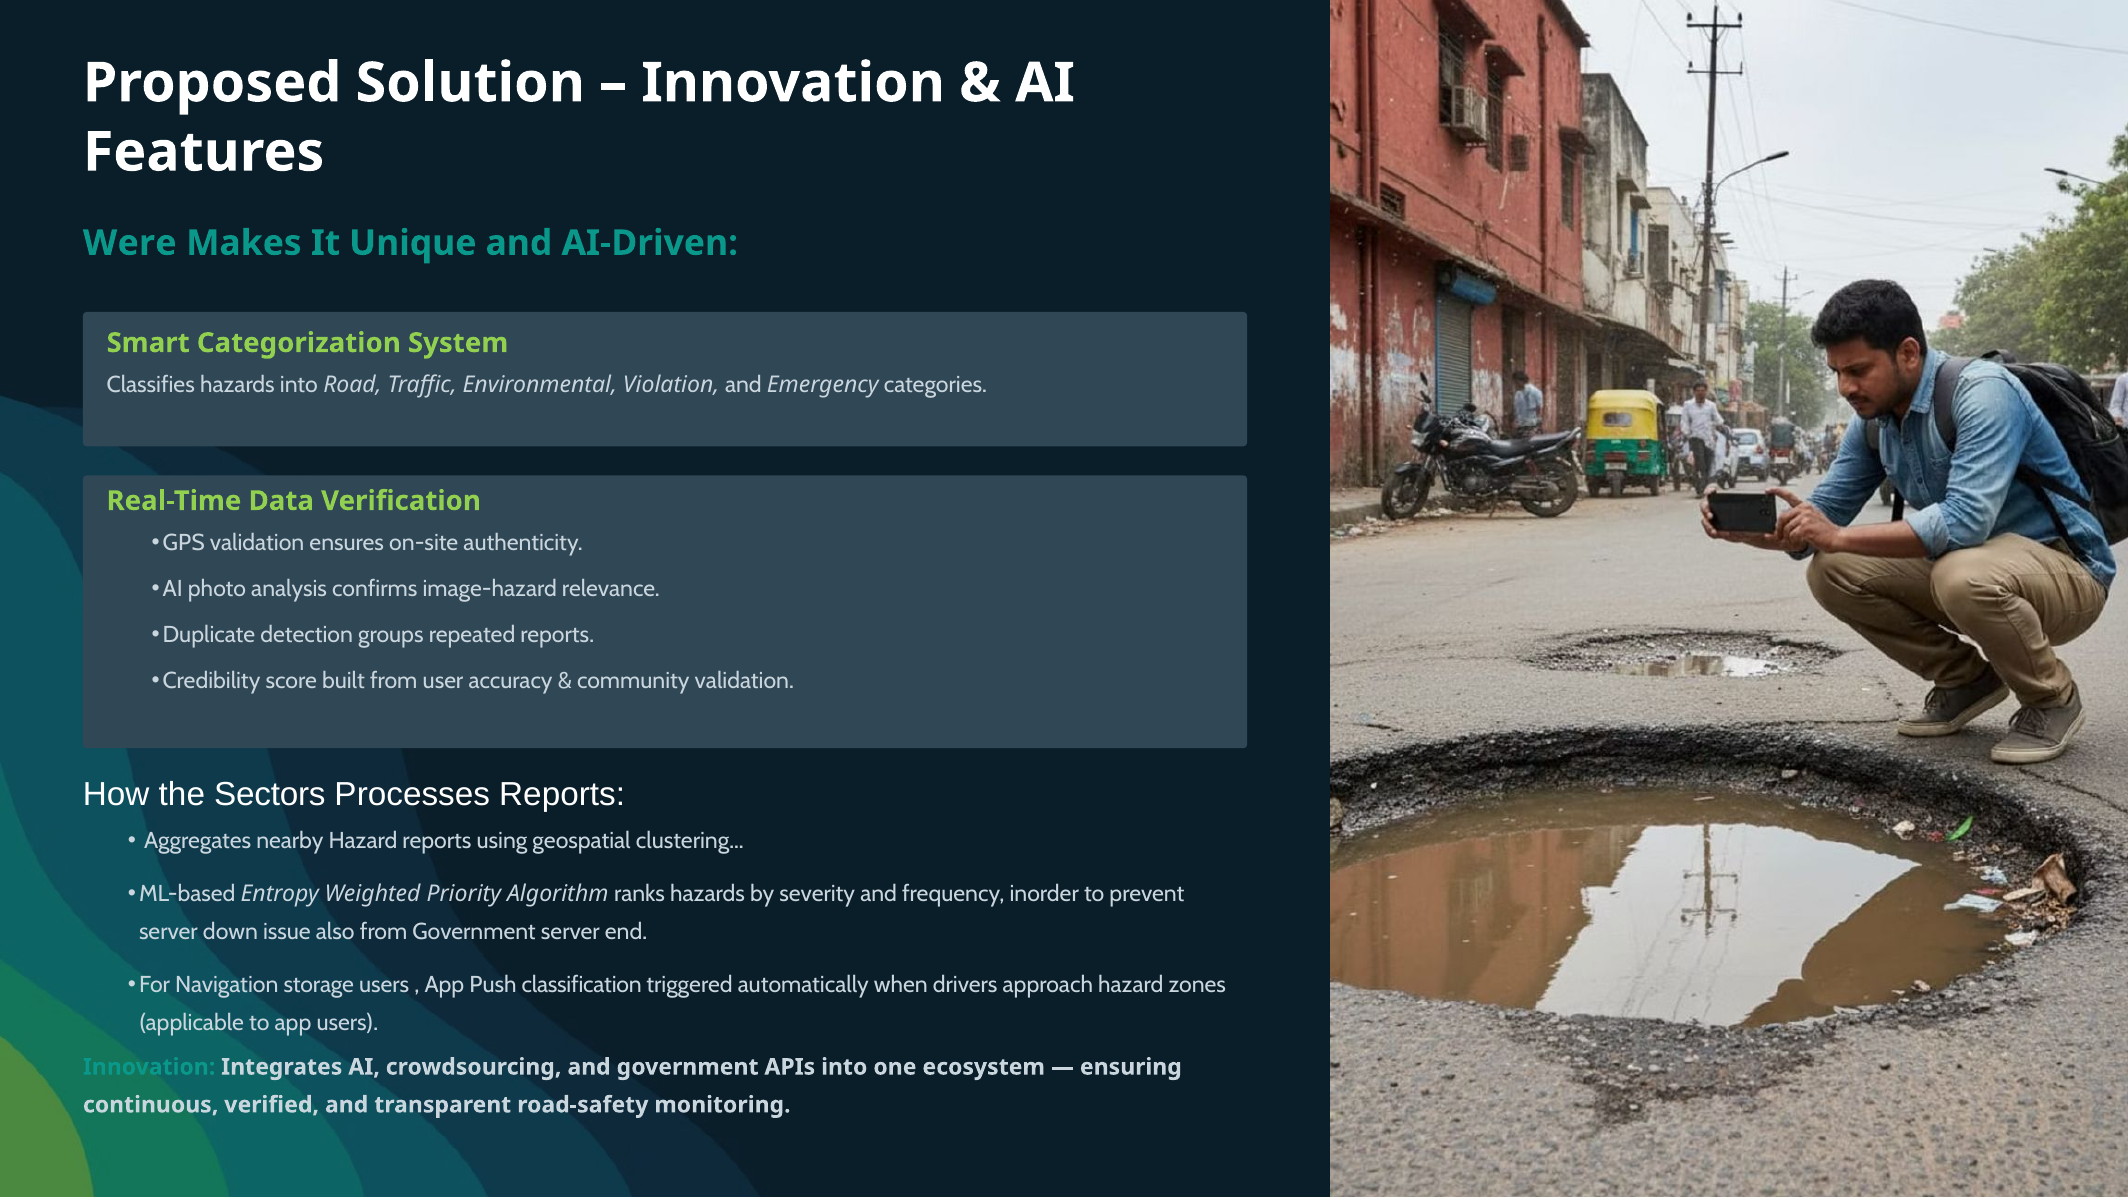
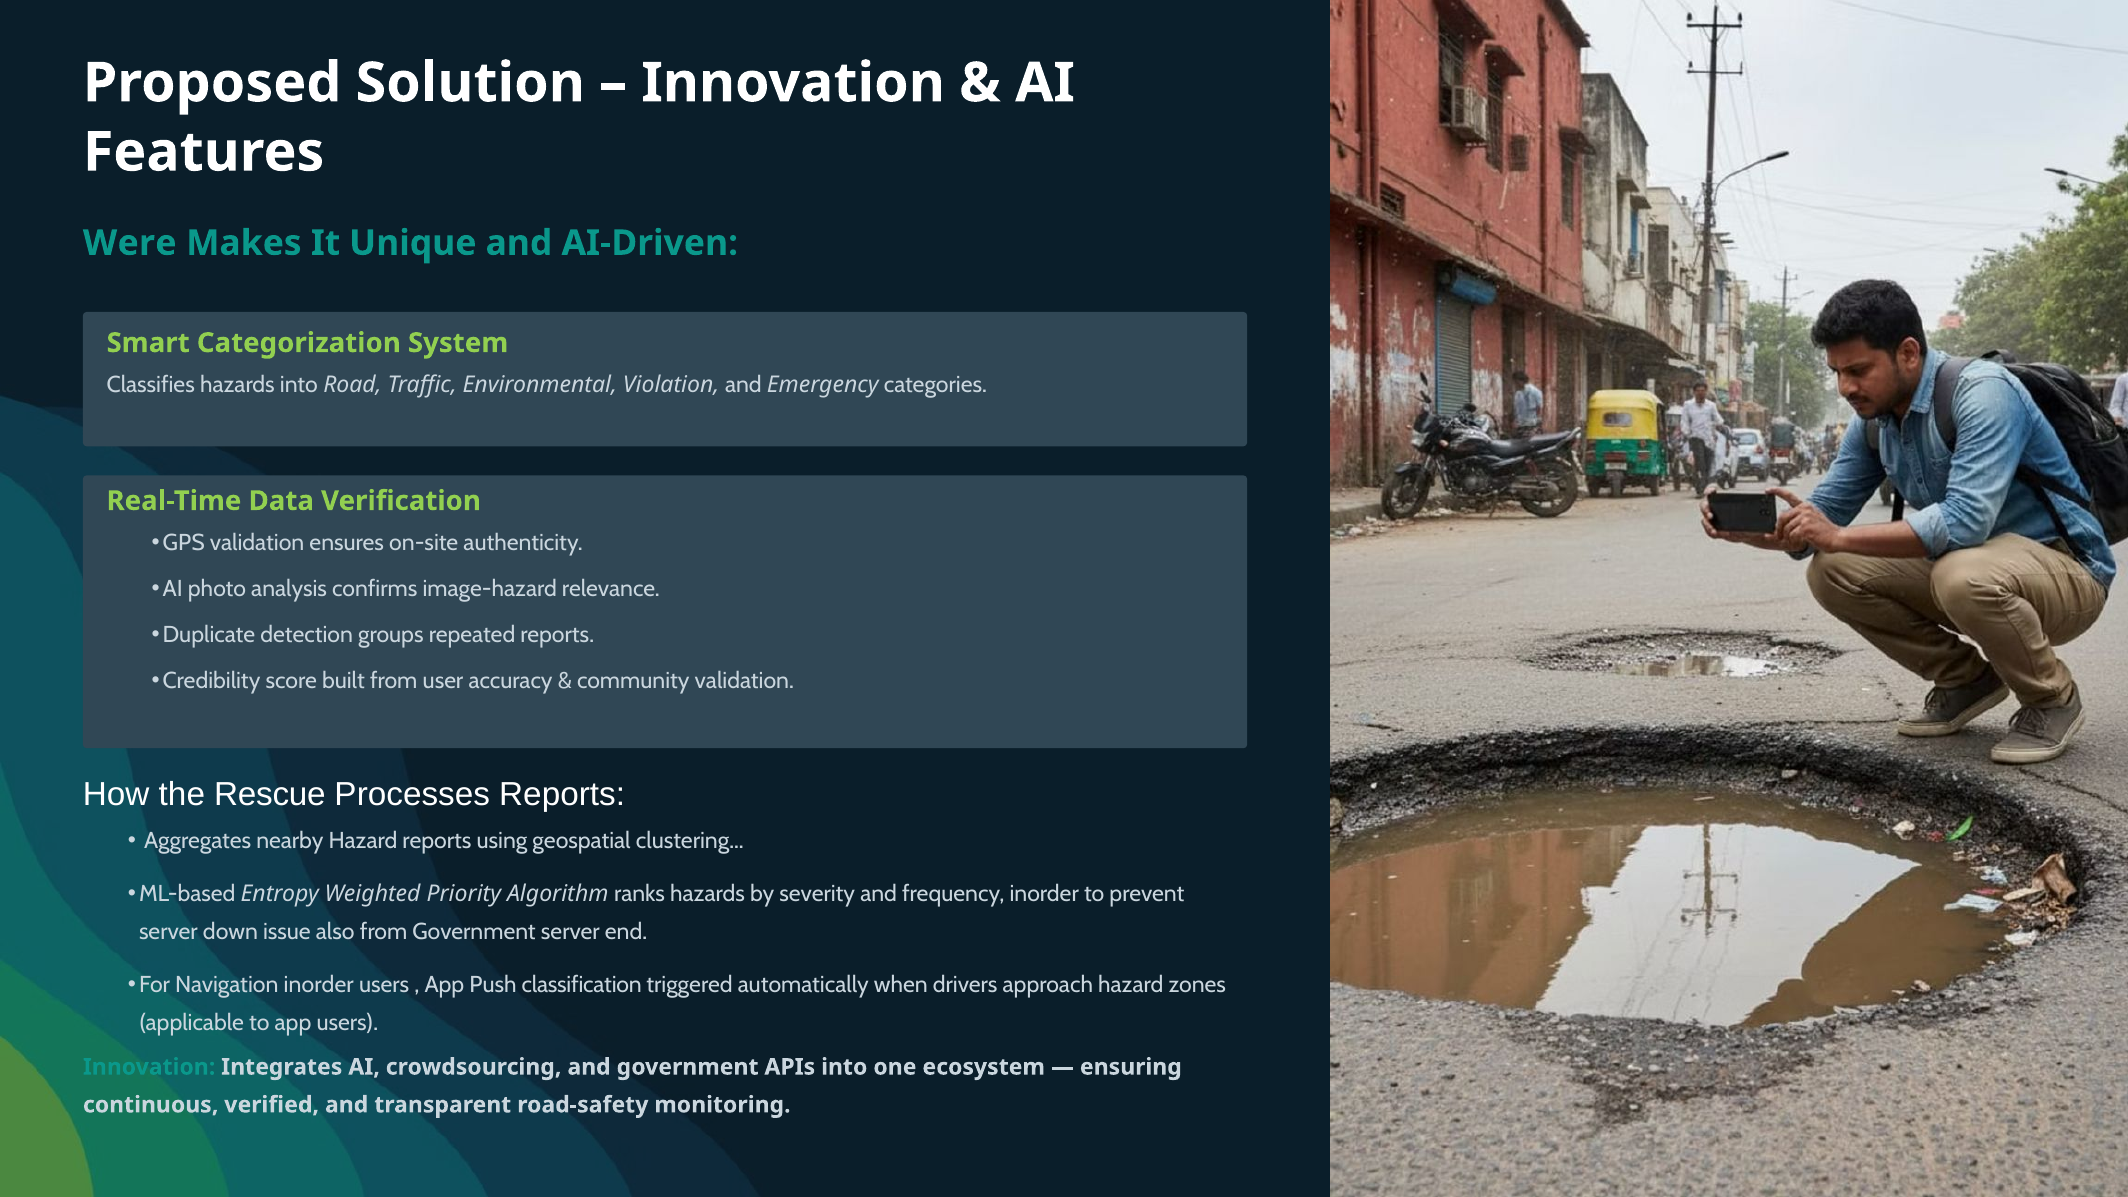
Sectors: Sectors -> Rescue (270, 794)
Navigation storage: storage -> inorder (319, 985)
